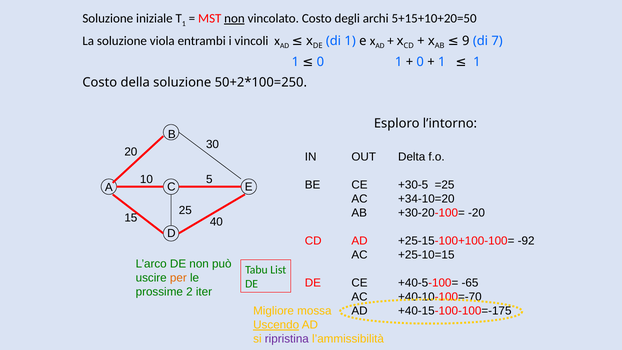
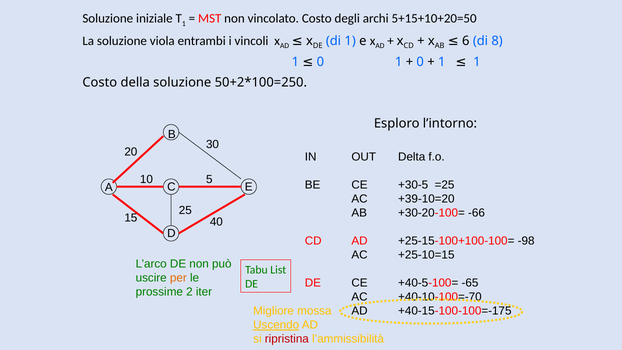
non underline: present -> none (234, 19)
9: 9 -> 6 (466, 41)
7: 7 -> 8 (497, 41)
+34-10=20: +34-10=20 -> +39-10=20 (426, 199)
-20: -20 -> -66 (476, 213)
-92: -92 -> -98 (526, 241)
ripristina colour: purple -> red (287, 339)
